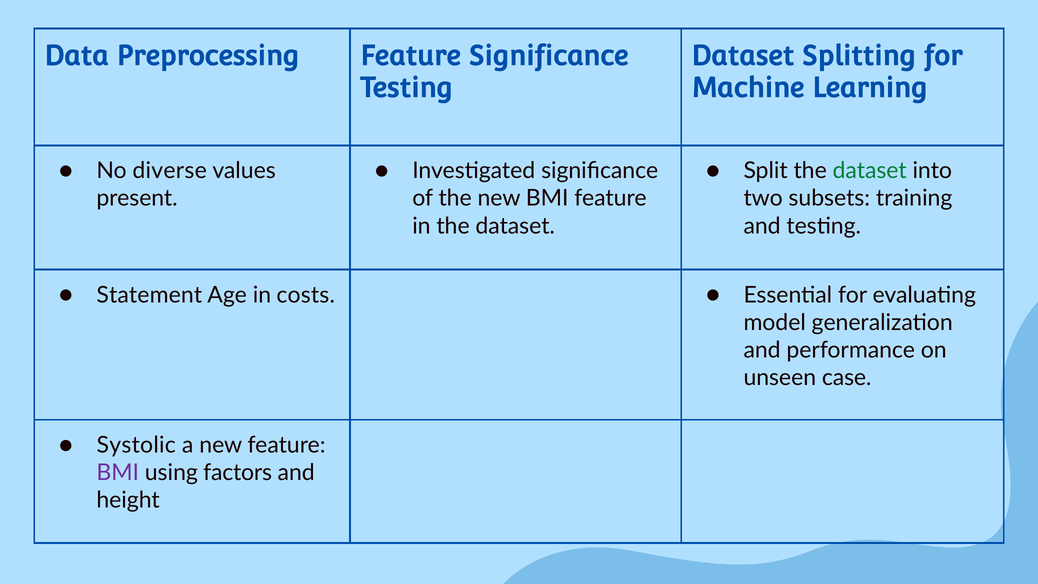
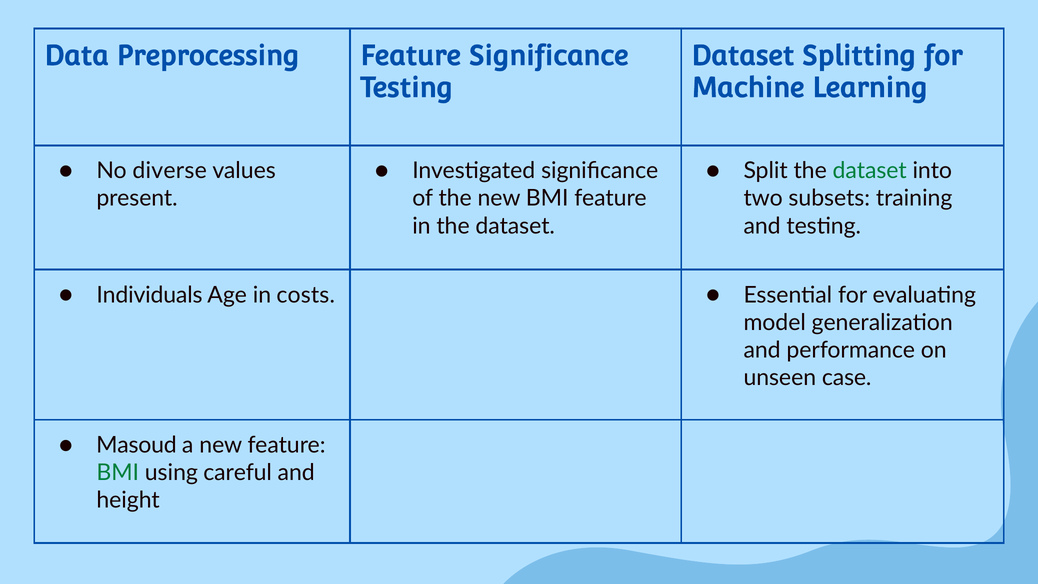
Statement: Statement -> Individuals (149, 295)
Systolic: Systolic -> Masoud (136, 445)
BMI colour: purple -> green (118, 473)
factors: factors -> careful (238, 473)
